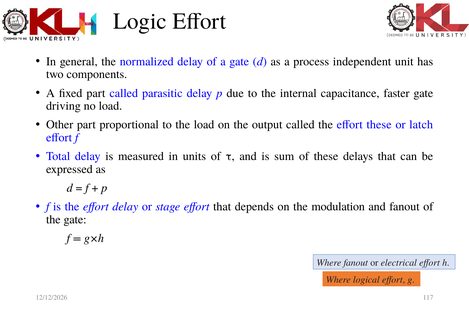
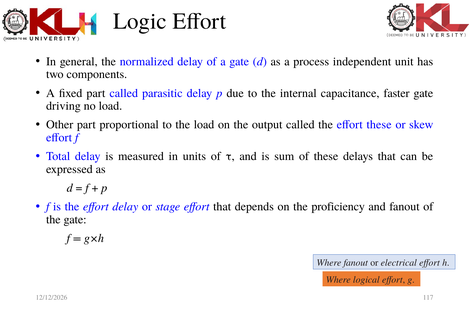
latch: latch -> skew (421, 125)
modulation: modulation -> proficiency (338, 206)
